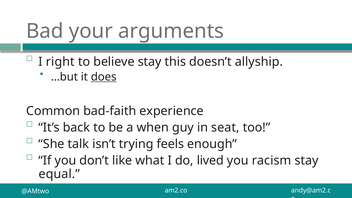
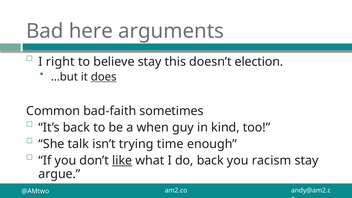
your: your -> here (91, 31)
allyship: allyship -> election (259, 62)
experience: experience -> sometimes (172, 111)
seat: seat -> kind (225, 128)
feels: feels -> time (170, 144)
like underline: none -> present (122, 161)
do lived: lived -> back (210, 161)
equal: equal -> argue (59, 174)
